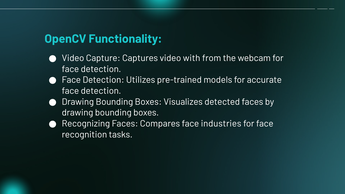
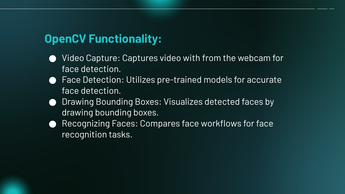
industries: industries -> workflows (221, 124)
